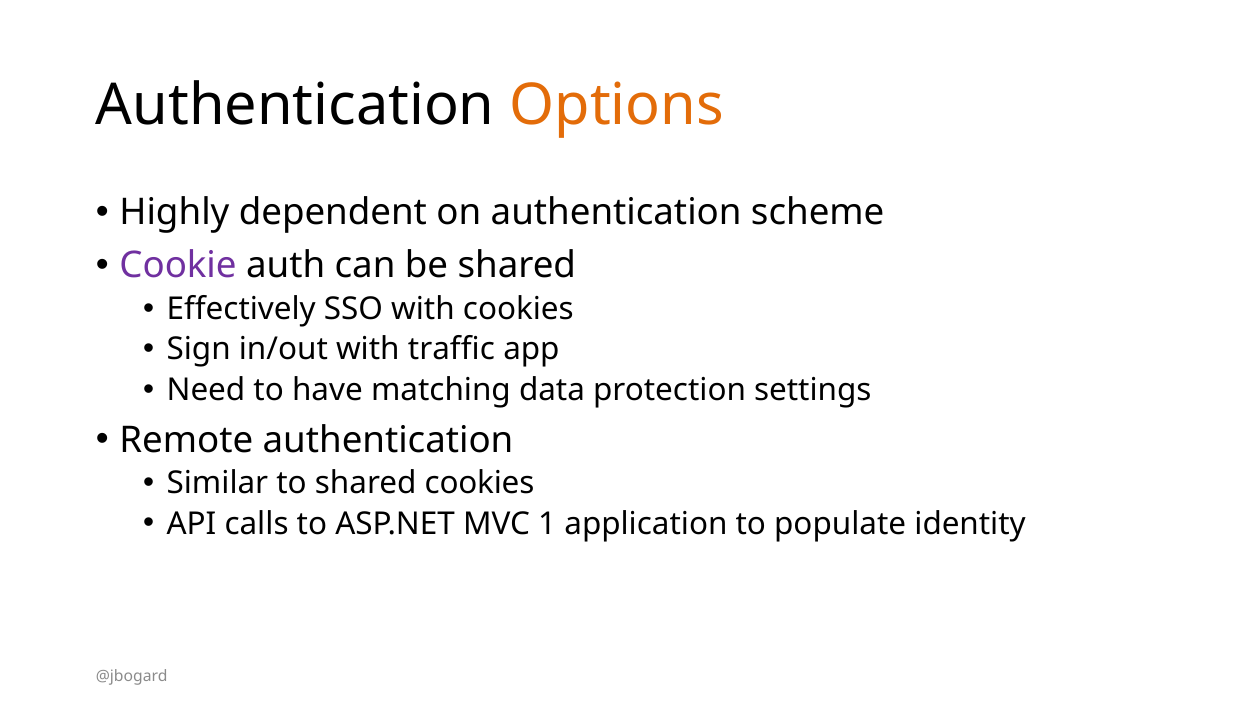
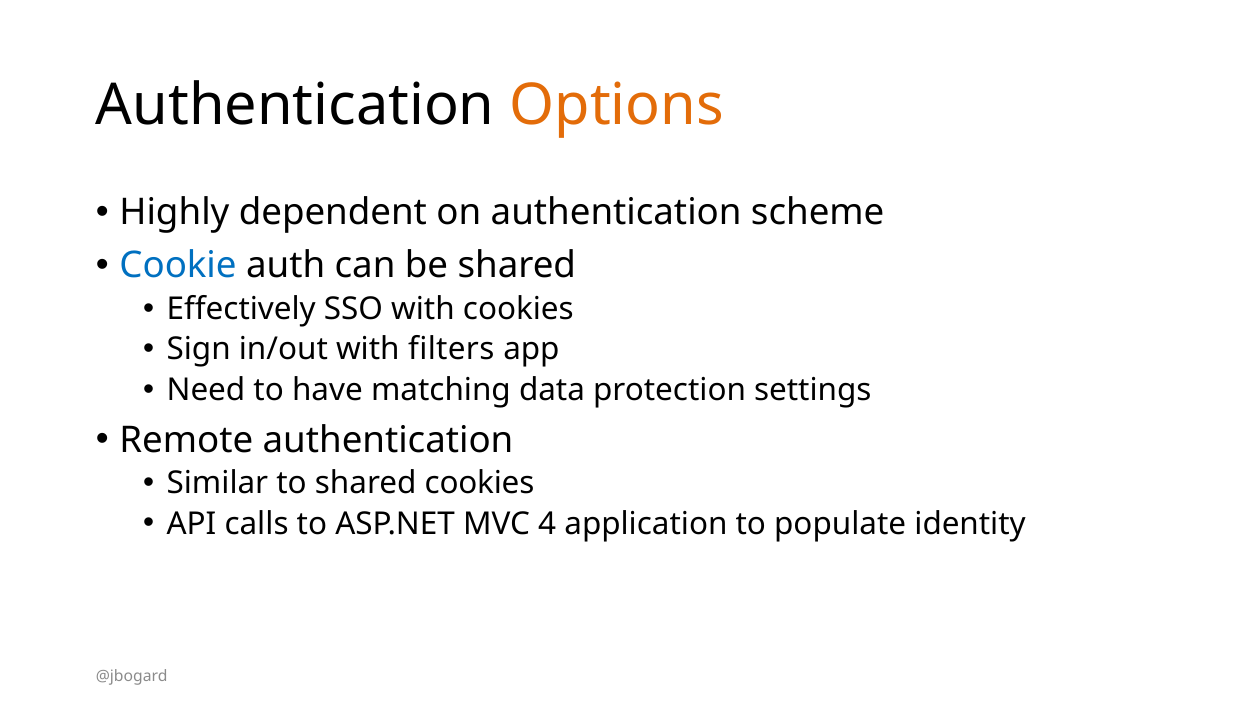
Cookie colour: purple -> blue (178, 265)
traffic: traffic -> filters (451, 349)
1: 1 -> 4 (547, 524)
